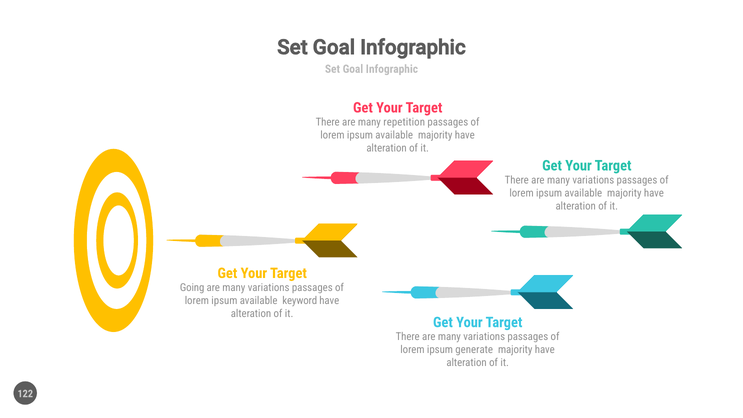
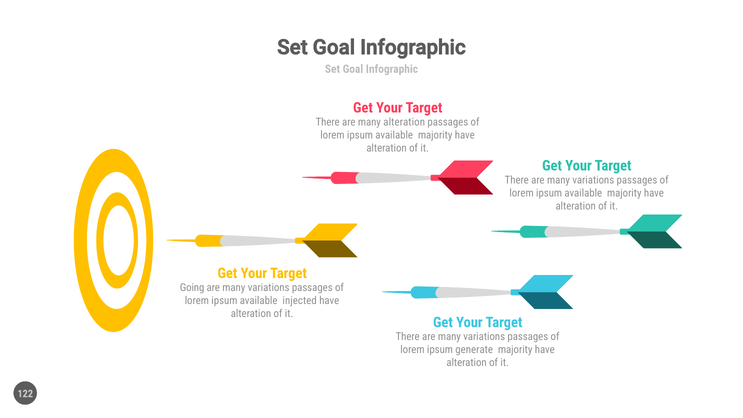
many repetition: repetition -> alteration (404, 122)
keyword: keyword -> injected (300, 301)
